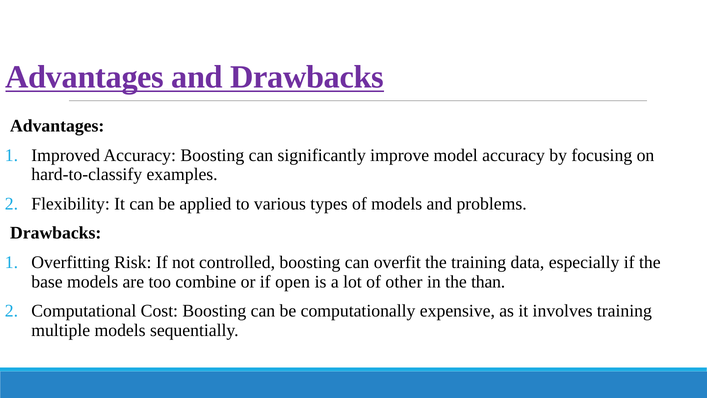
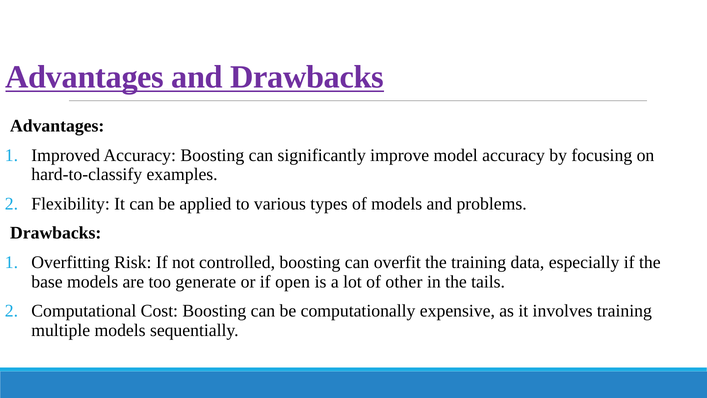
combine: combine -> generate (206, 281)
than: than -> tails (488, 281)
